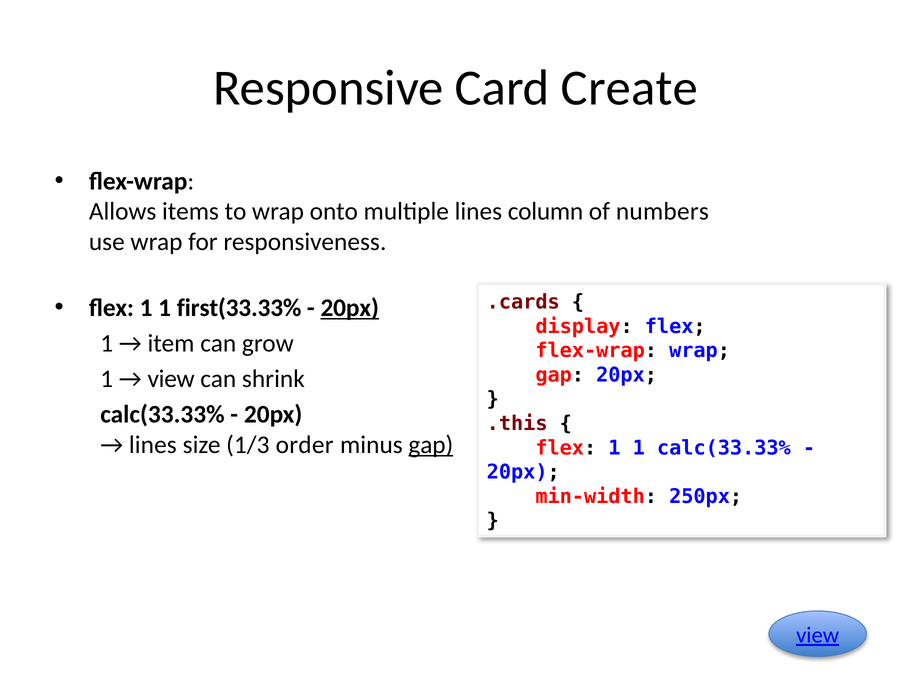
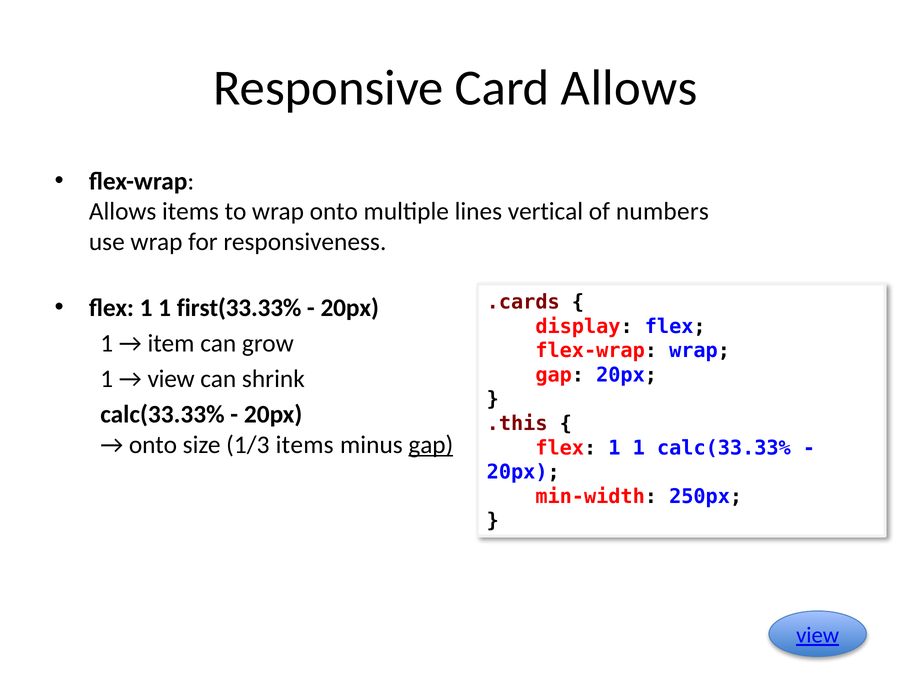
Card Create: Create -> Allows (629, 88)
column: column -> vertical (545, 212)
20px underline: present -> none (350, 308)
lines: lines -> onto (153, 445)
1/3 order: order -> items (305, 445)
